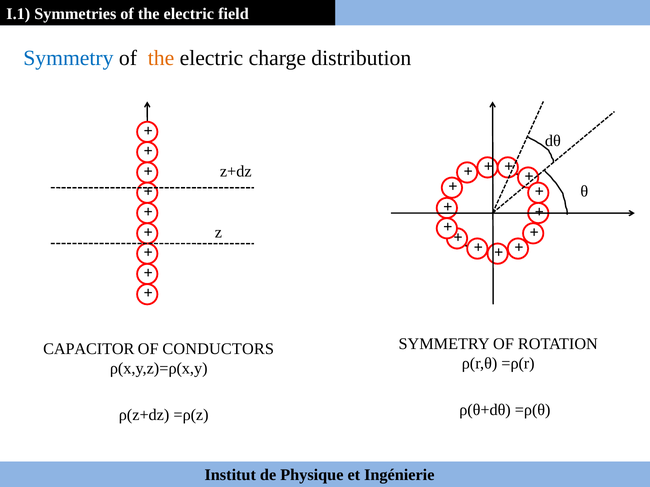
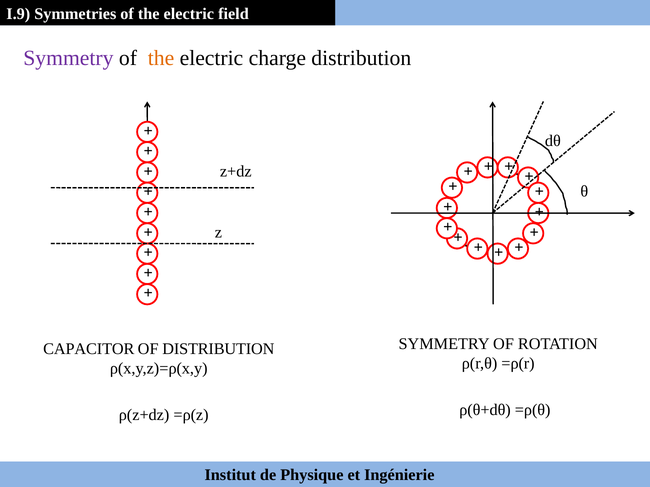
I.1: I.1 -> I.9 (18, 14)
Symmetry colour: blue -> purple (68, 58)
OF CONDUCTORS: CONDUCTORS -> DISTRIBUTION (218, 349)
